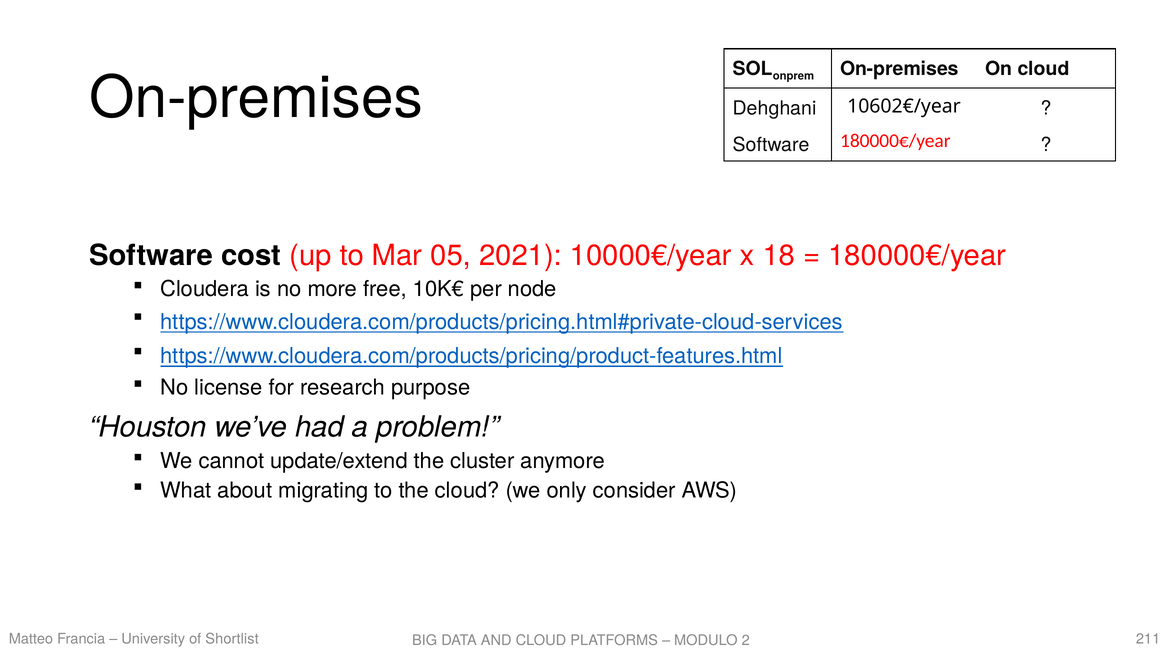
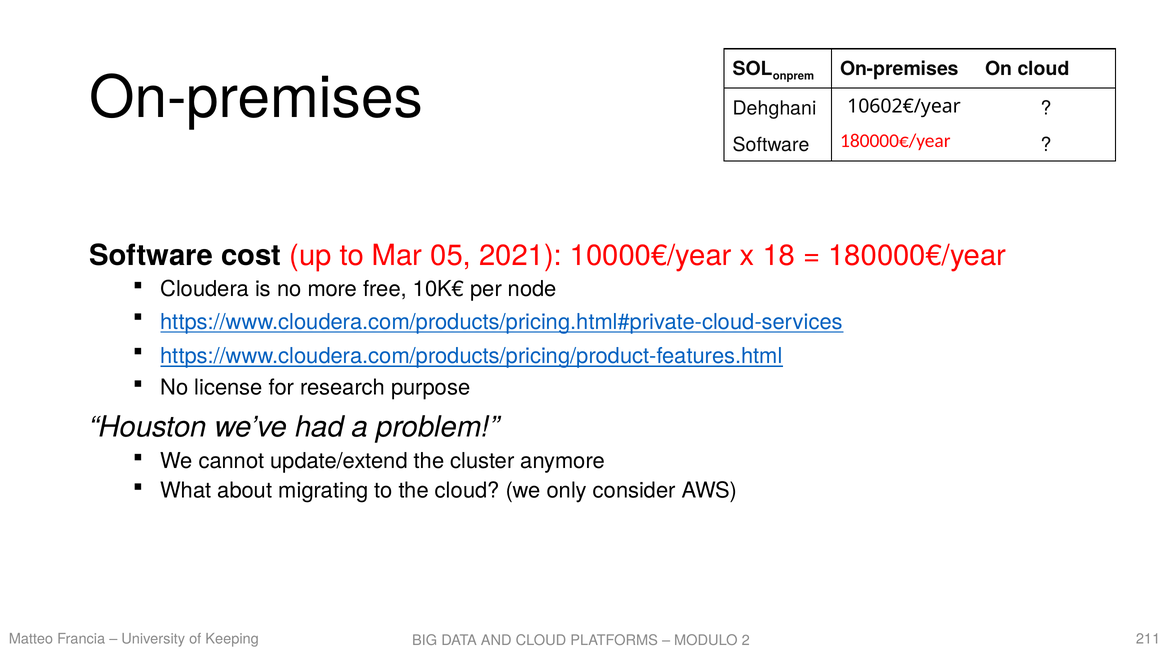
Shortlist: Shortlist -> Keeping (232, 639)
